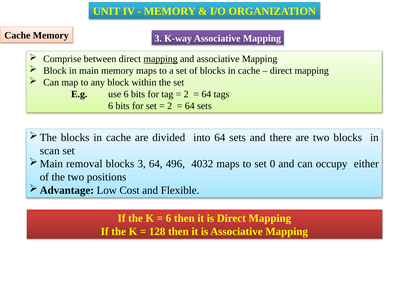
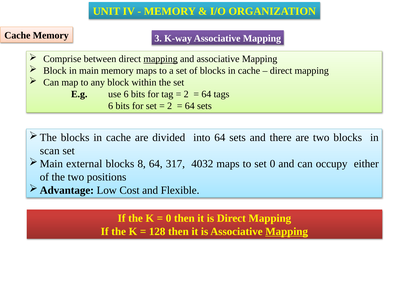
removal: removal -> external (84, 164)
blocks 3: 3 -> 8 (142, 164)
496: 496 -> 317 (175, 164)
6: 6 -> 0 (169, 219)
Mapping underline: none -> present (287, 232)
